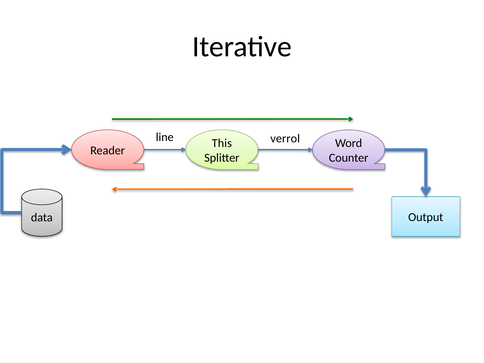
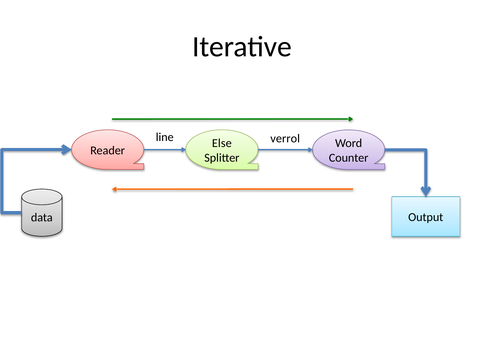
This: This -> Else (222, 143)
